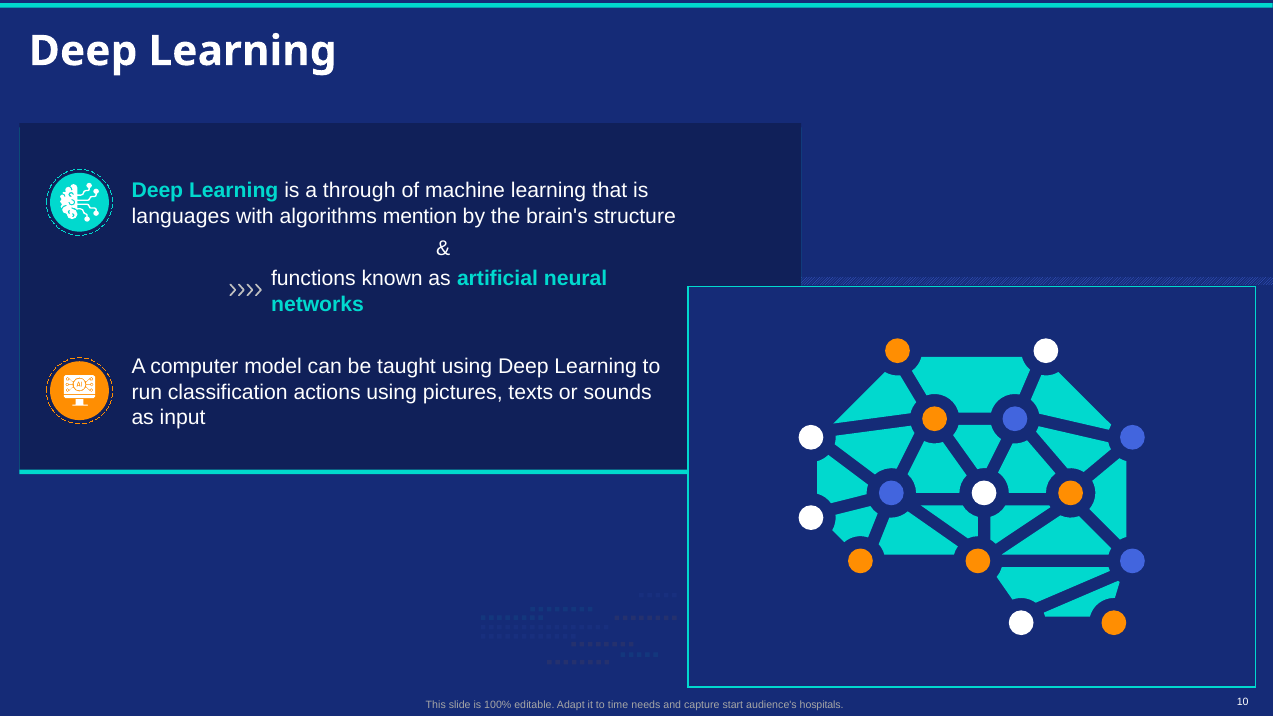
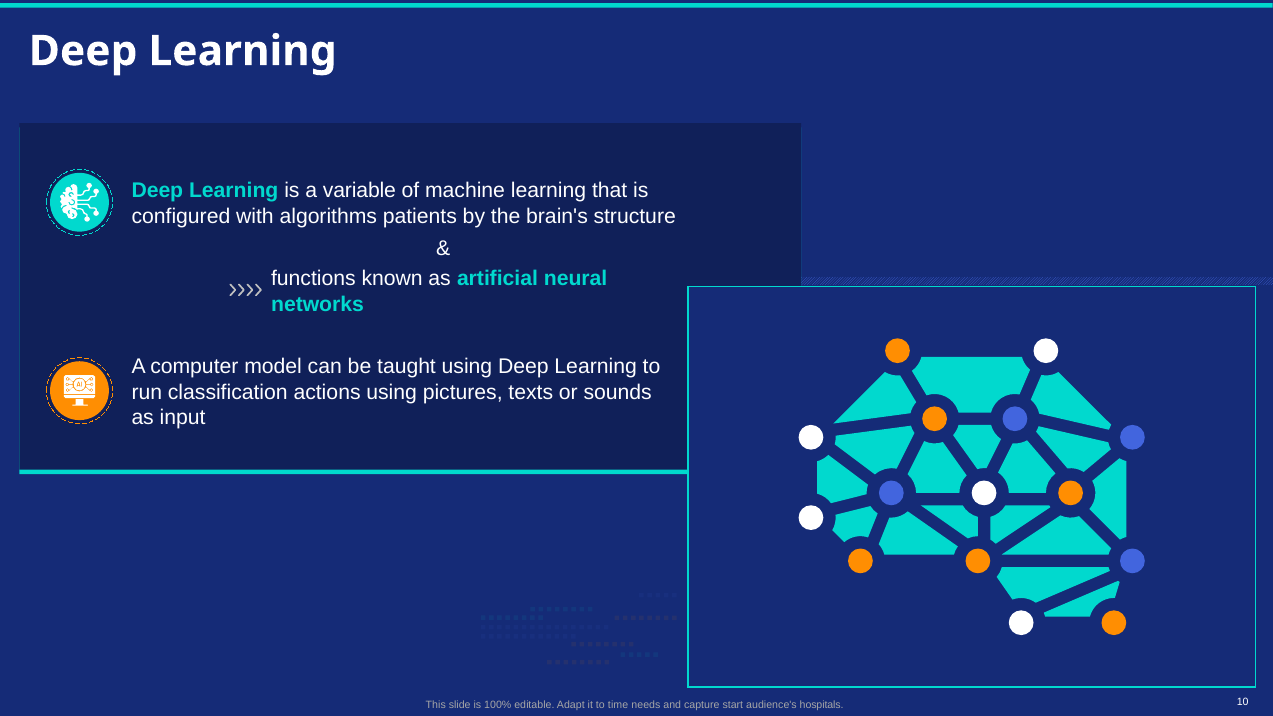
through: through -> variable (359, 191)
languages: languages -> configured (181, 216)
mention: mention -> patients (420, 216)
